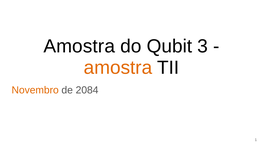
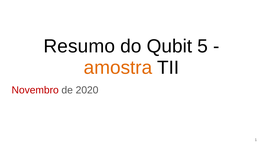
Amostra: Amostra -> Resumo (79, 46)
3: 3 -> 5 (203, 46)
Novembro colour: orange -> red (35, 90)
2084: 2084 -> 2020 (87, 90)
